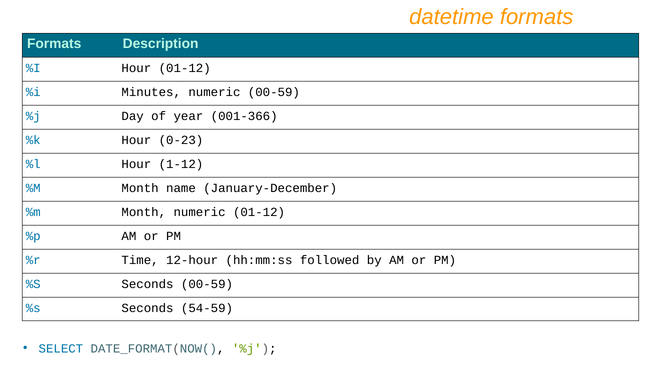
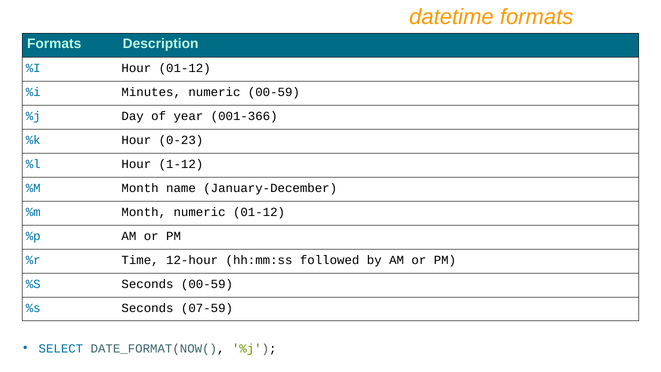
54-59: 54-59 -> 07-59 (207, 308)
